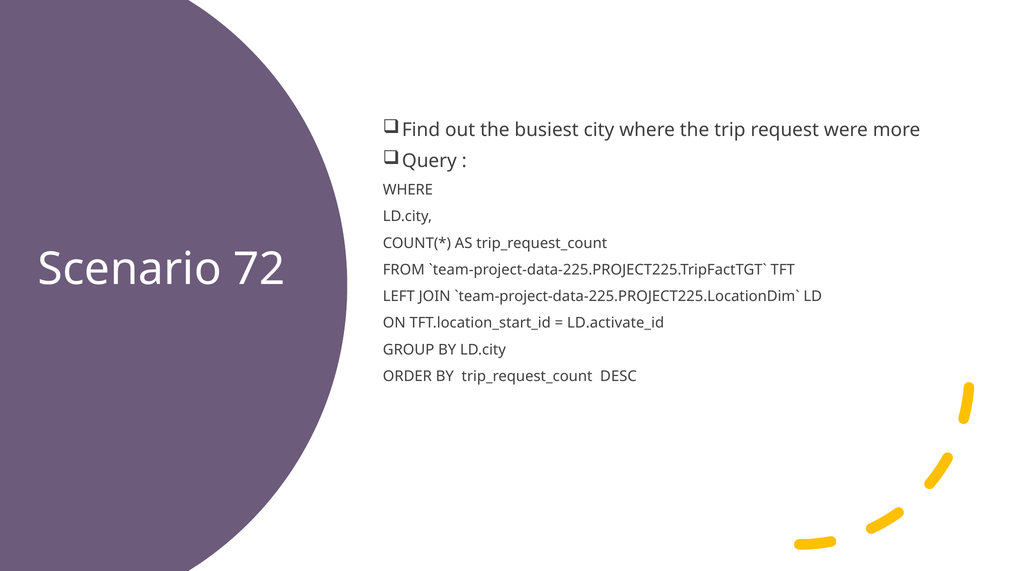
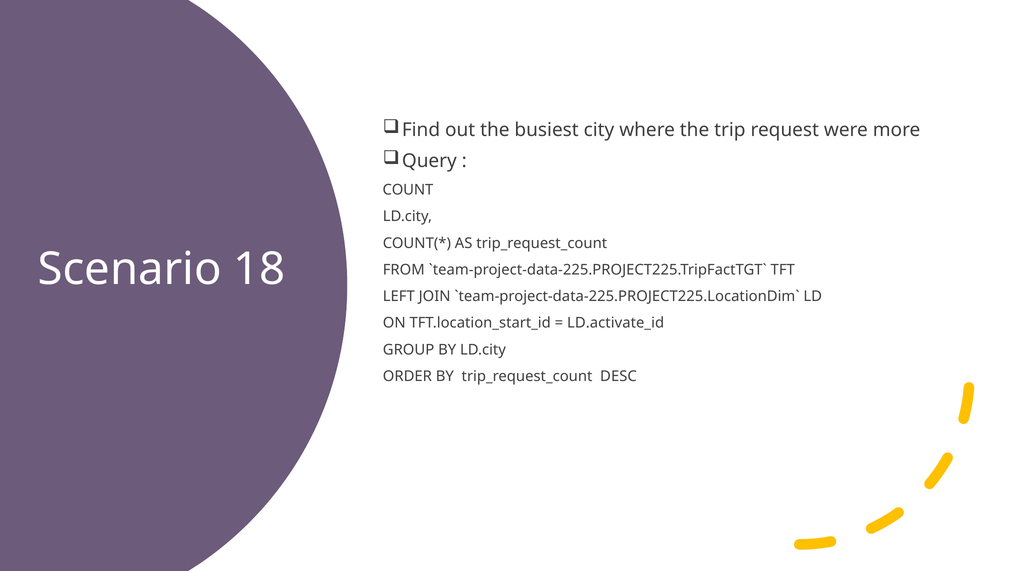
WHERE: WHERE -> COUNT (408, 190)
72: 72 -> 18 (259, 270)
